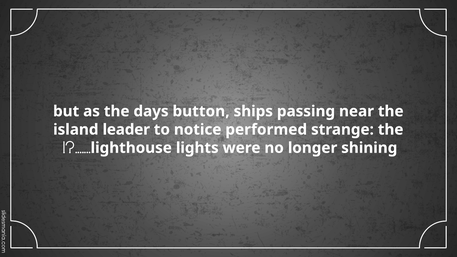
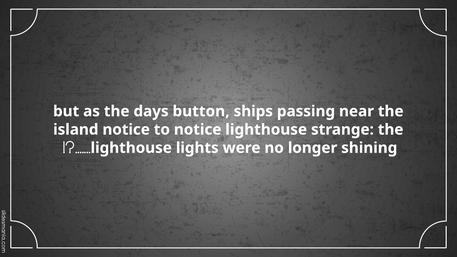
island leader: leader -> notice (126, 130)
notice performed: performed -> lighthouse (266, 130)
